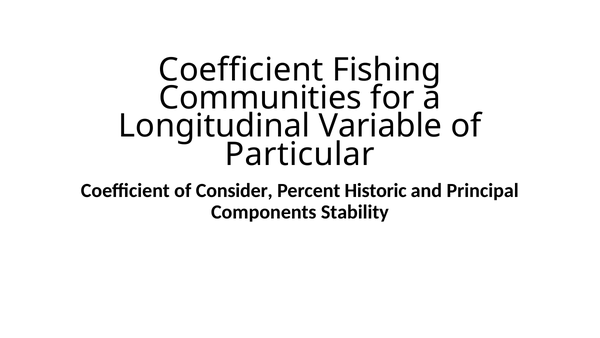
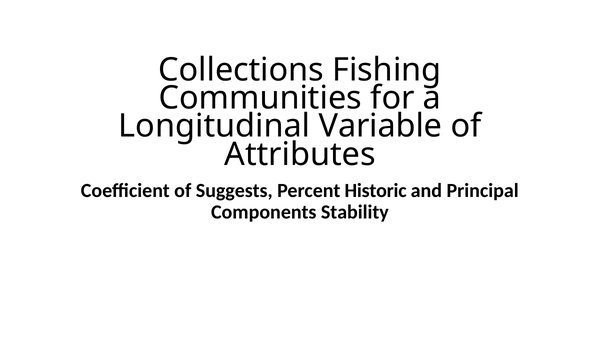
Coefficient: Coefficient -> Collections (241, 70)
Particular: Particular -> Attributes (300, 154)
Consider: Consider -> Suggests (234, 190)
